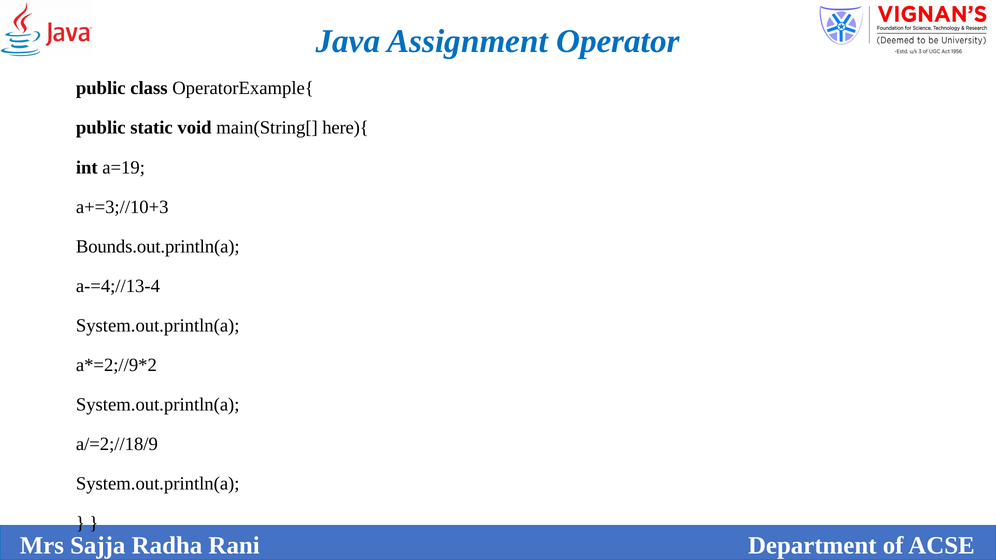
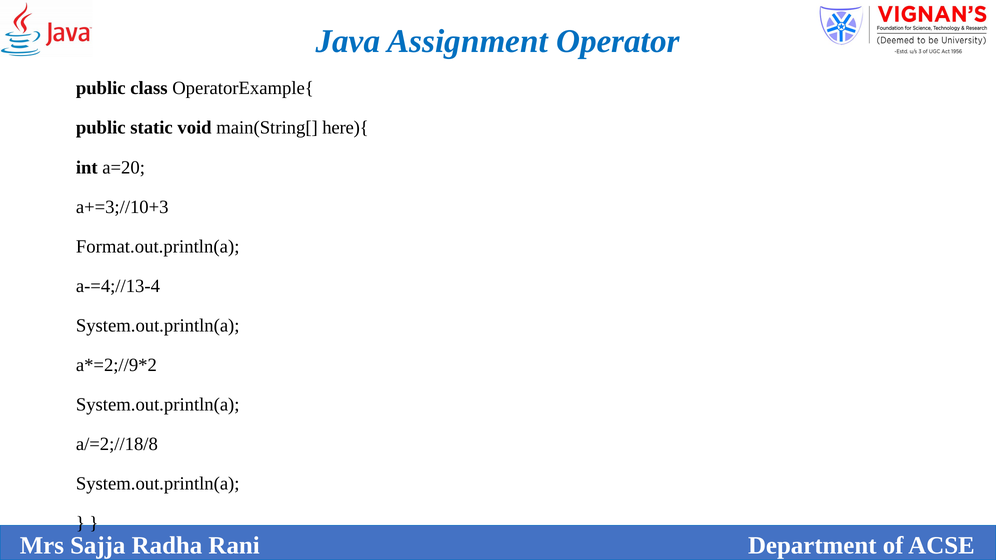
a=19: a=19 -> a=20 (124, 167)
Bounds.out.println(a: Bounds.out.println(a -> Format.out.println(a (158, 247)
a/=2;//18/9: a/=2;//18/9 -> a/=2;//18/8 (117, 444)
